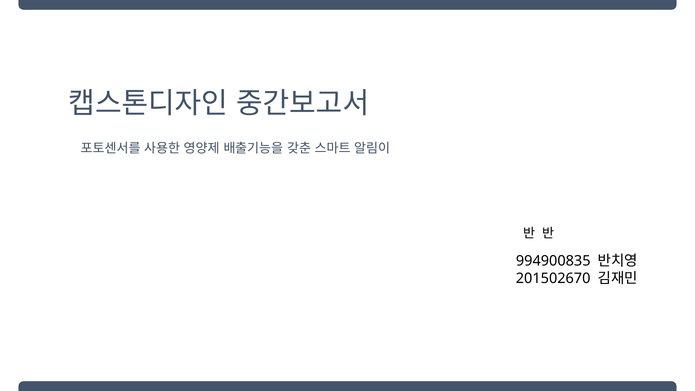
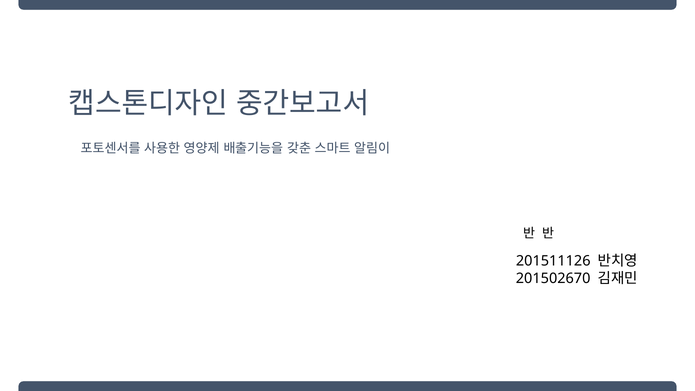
994900835: 994900835 -> 201511126 (553, 261)
